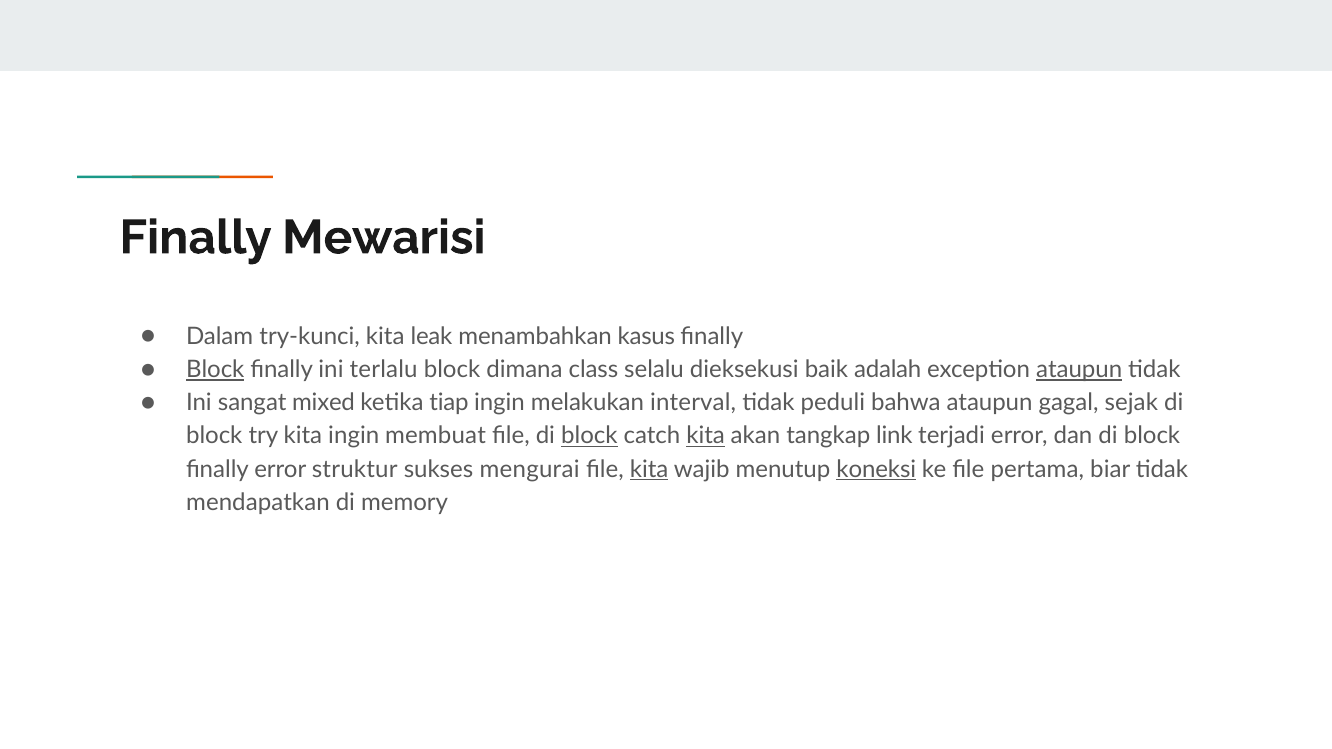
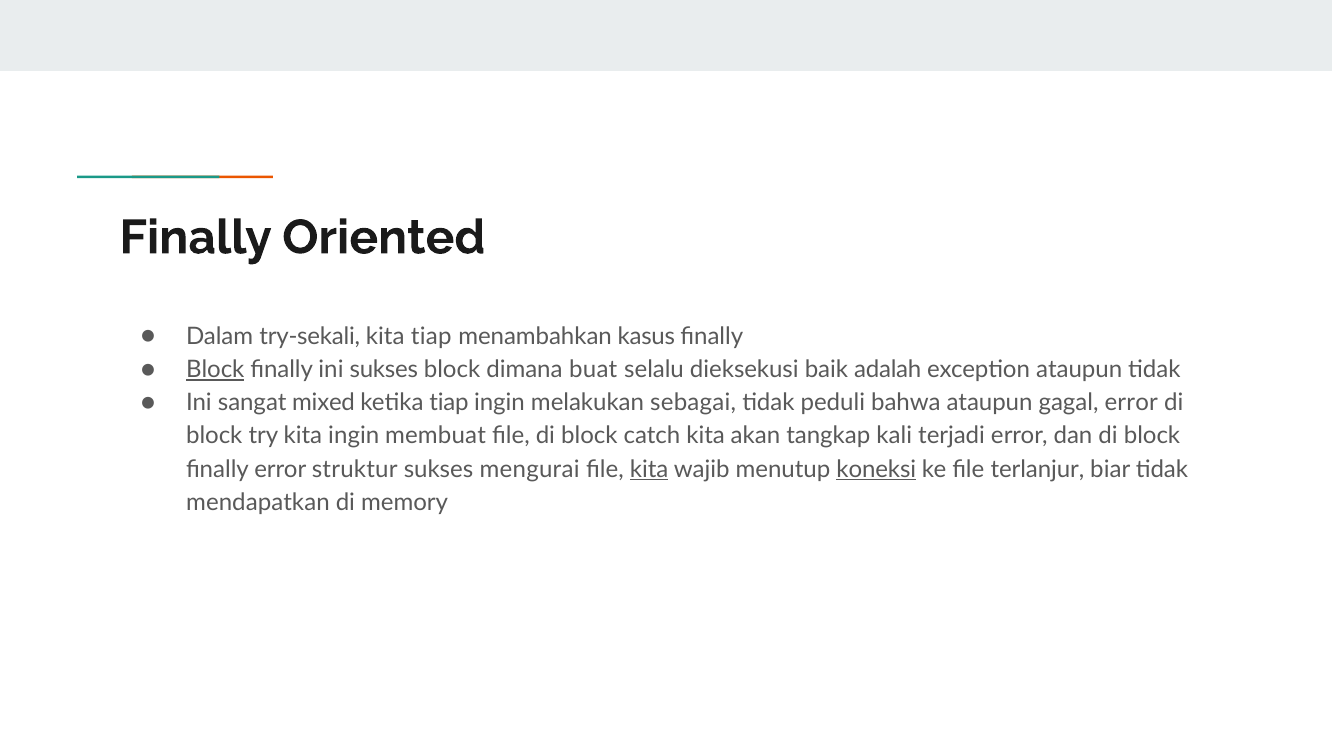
Mewarisi: Mewarisi -> Oriented (384, 238)
try-kunci: try-kunci -> try-sekali (310, 337)
kita leak: leak -> tiap (431, 337)
ini terlalu: terlalu -> sukses (384, 370)
class: class -> buat (593, 370)
ataupun underline: present -> none (1079, 370)
interval: interval -> sebagai (693, 403)
gagal sejak: sejak -> error (1131, 403)
block underline: present -> none (589, 436)
kita underline: present -> none (706, 436)
link: link -> kali (894, 436)
pertama: pertama -> terlanjur (1037, 469)
